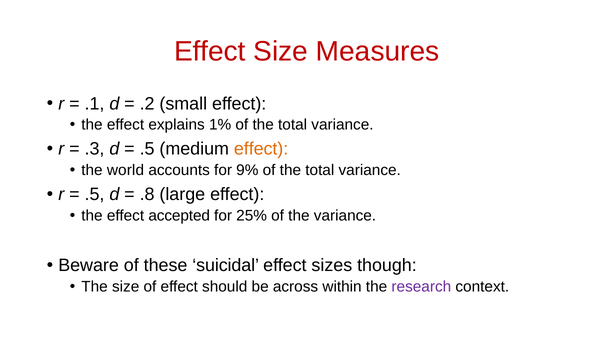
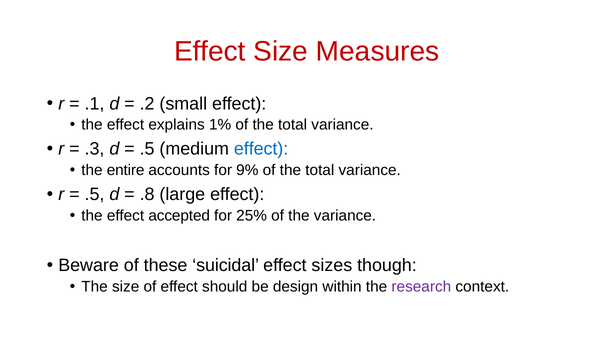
effect colour: orange -> blue (261, 149)
world: world -> entire (126, 170)
across: across -> design (296, 287)
